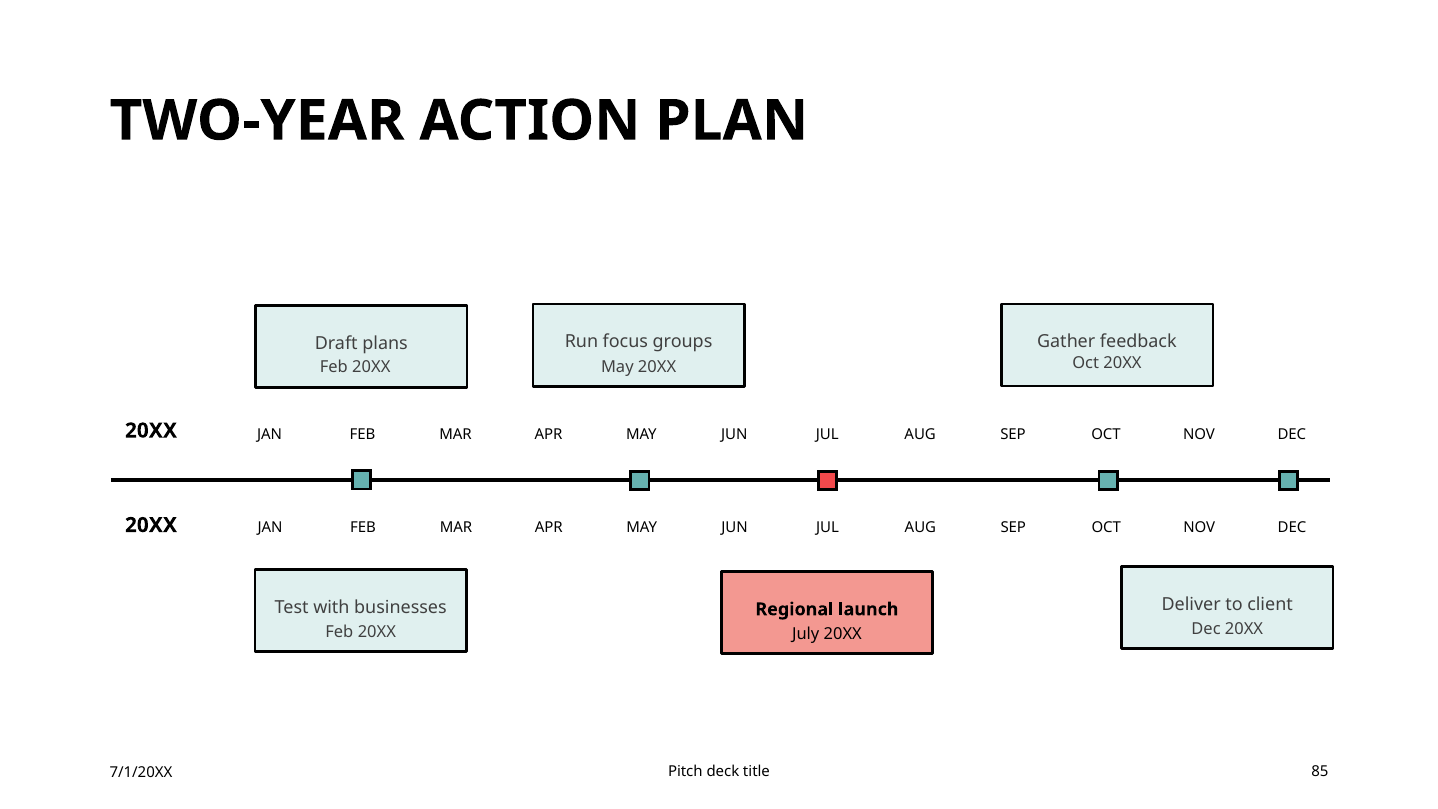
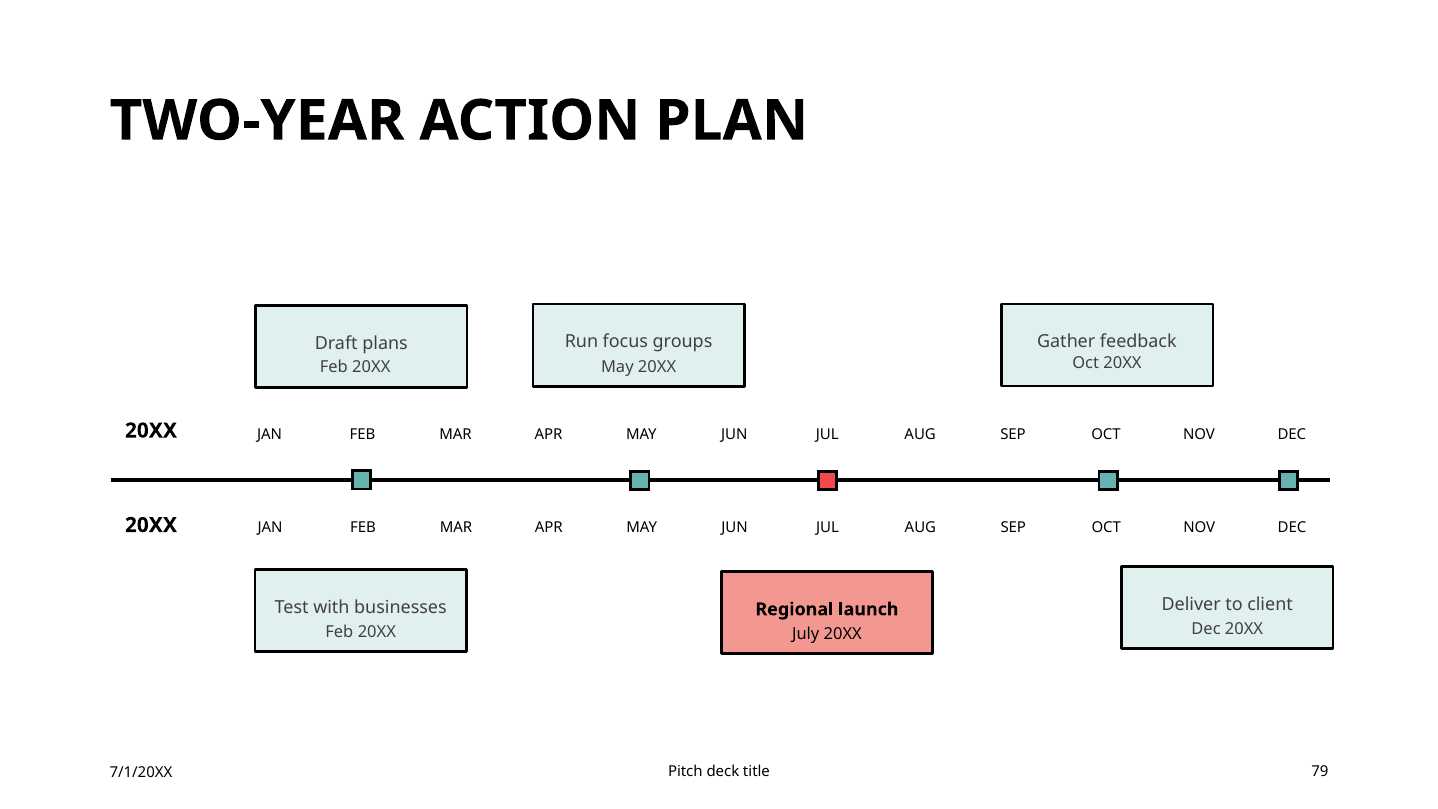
85: 85 -> 79 (1320, 771)
